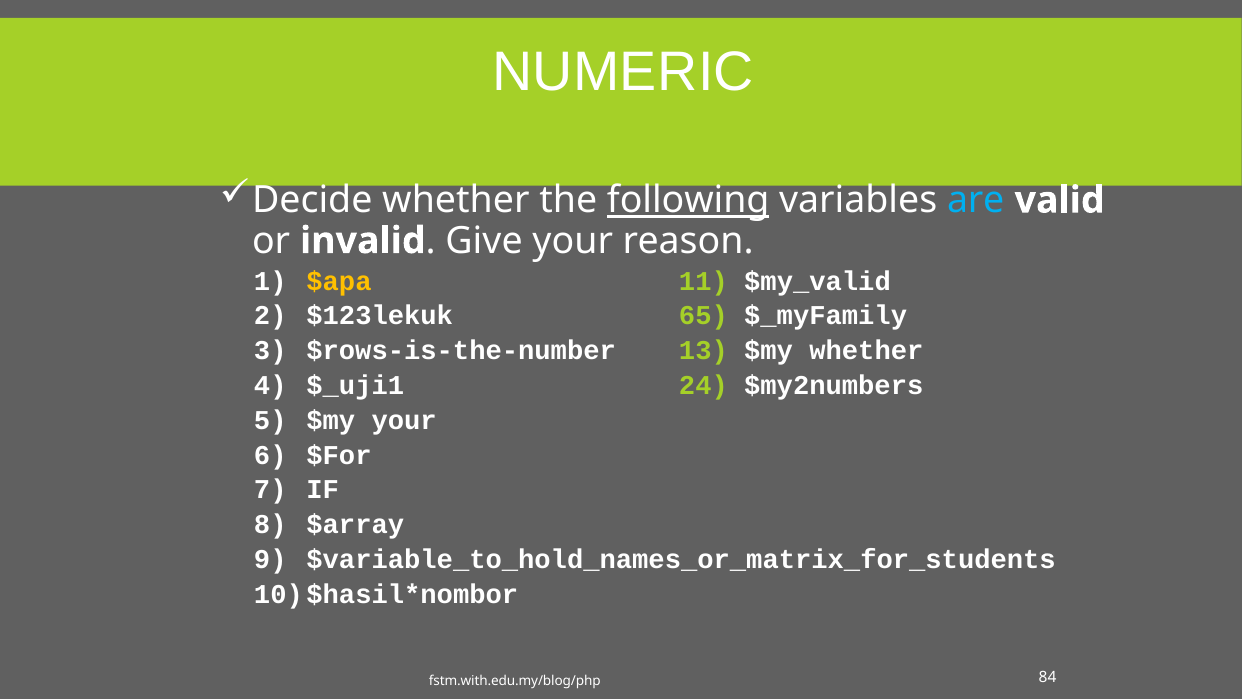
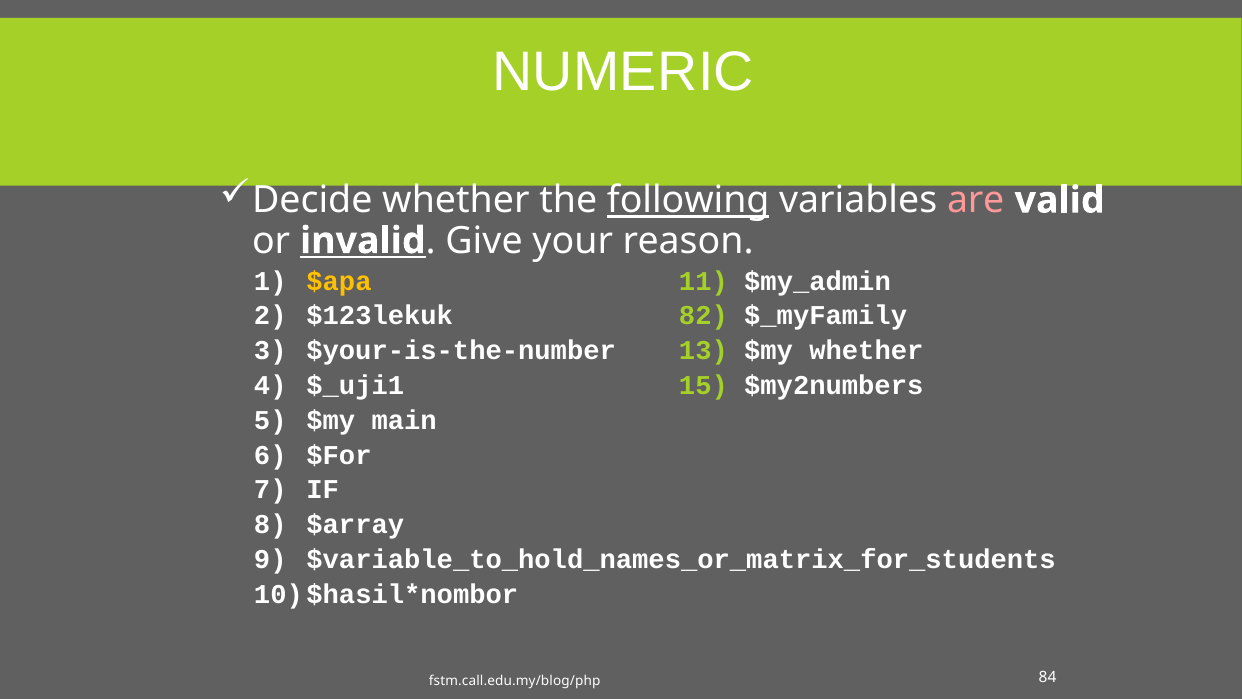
are colour: light blue -> pink (976, 200)
invalid underline: none -> present (363, 241)
$my_valid: $my_valid -> $my_admin (817, 281)
65: 65 -> 82 (703, 316)
$rows-is-the-number: $rows-is-the-number -> $your-is-the-number (461, 351)
24: 24 -> 15 (703, 385)
$my your: your -> main (404, 420)
fstm.with.edu.my/blog/php: fstm.with.edu.my/blog/php -> fstm.call.edu.my/blog/php (515, 681)
